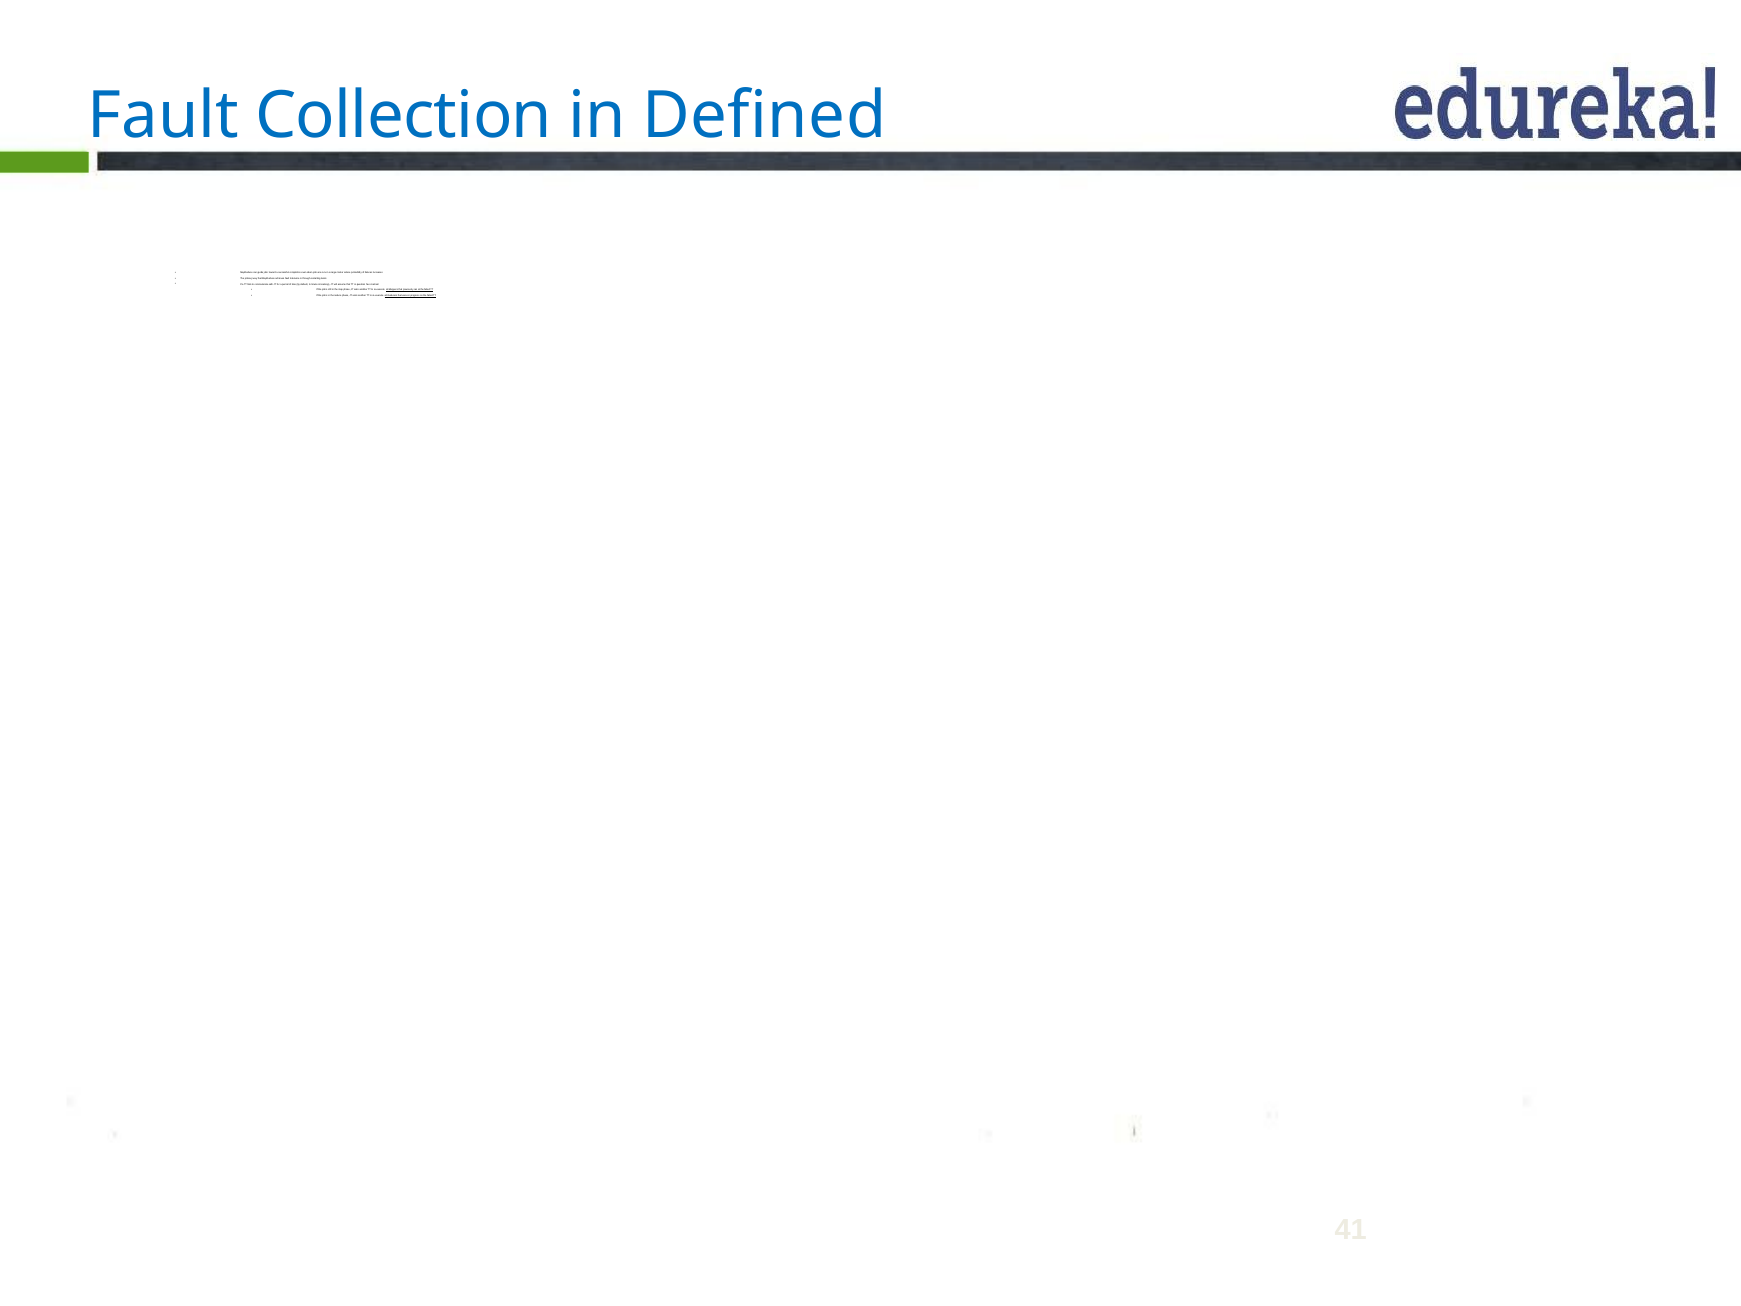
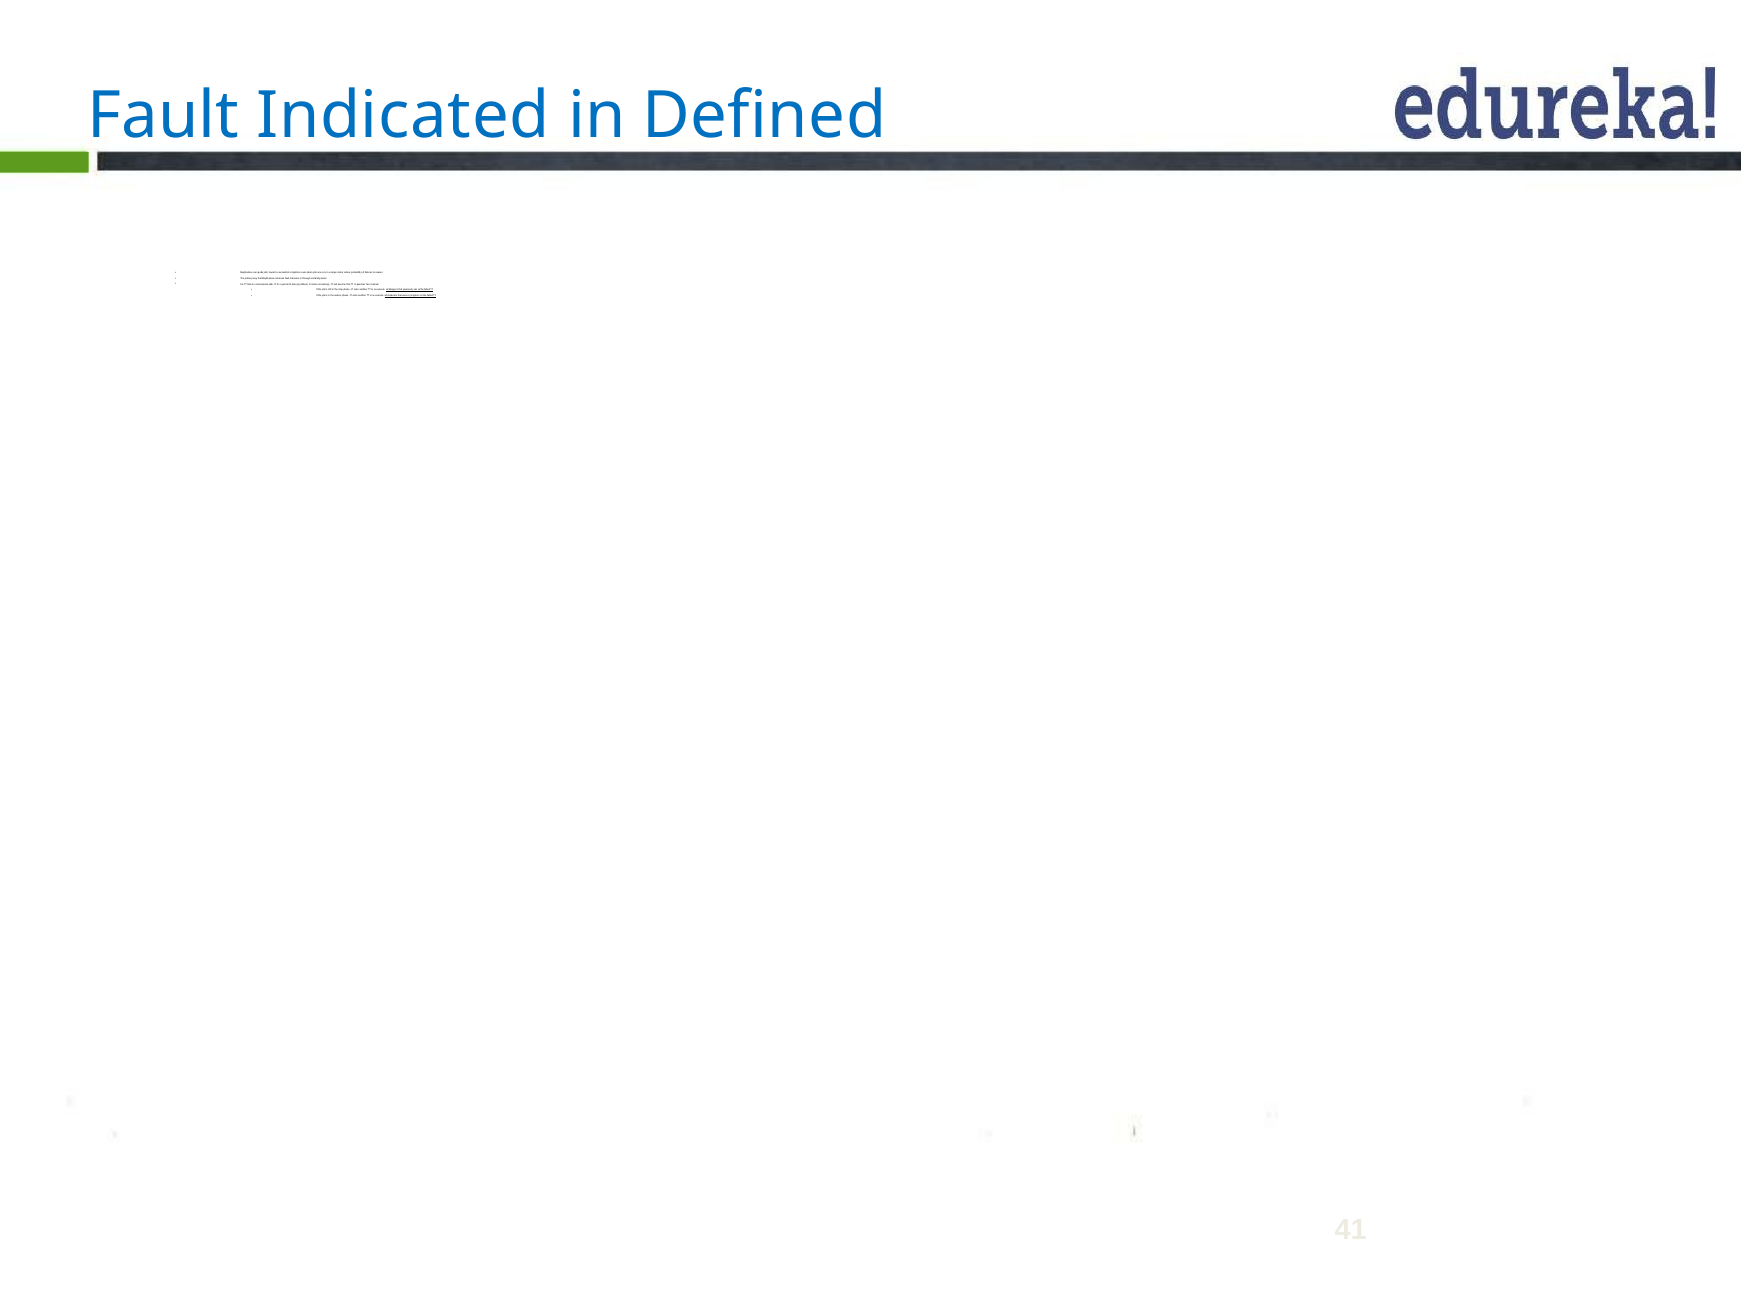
Collection: Collection -> Indicated (403, 116)
